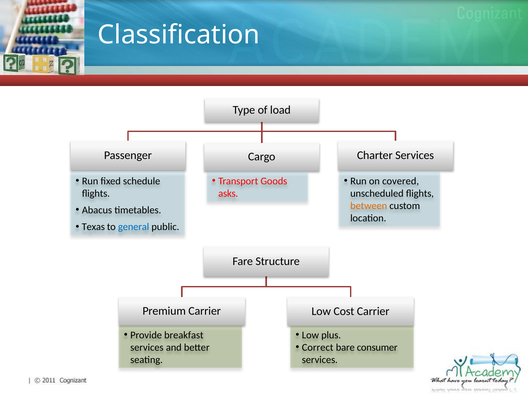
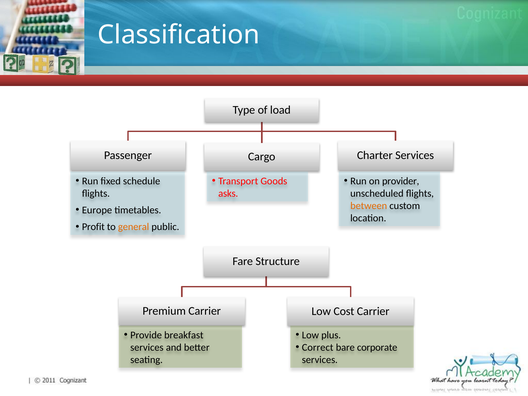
covered: covered -> provider (401, 181)
Abacus: Abacus -> Europe (97, 210)
Texas: Texas -> Profit (93, 227)
general colour: blue -> orange (134, 227)
consumer: consumer -> corporate (377, 347)
